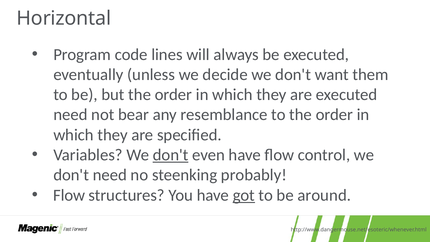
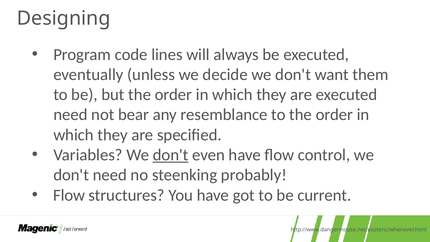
Horizontal: Horizontal -> Designing (64, 18)
got underline: present -> none (244, 195)
around: around -> current (324, 195)
